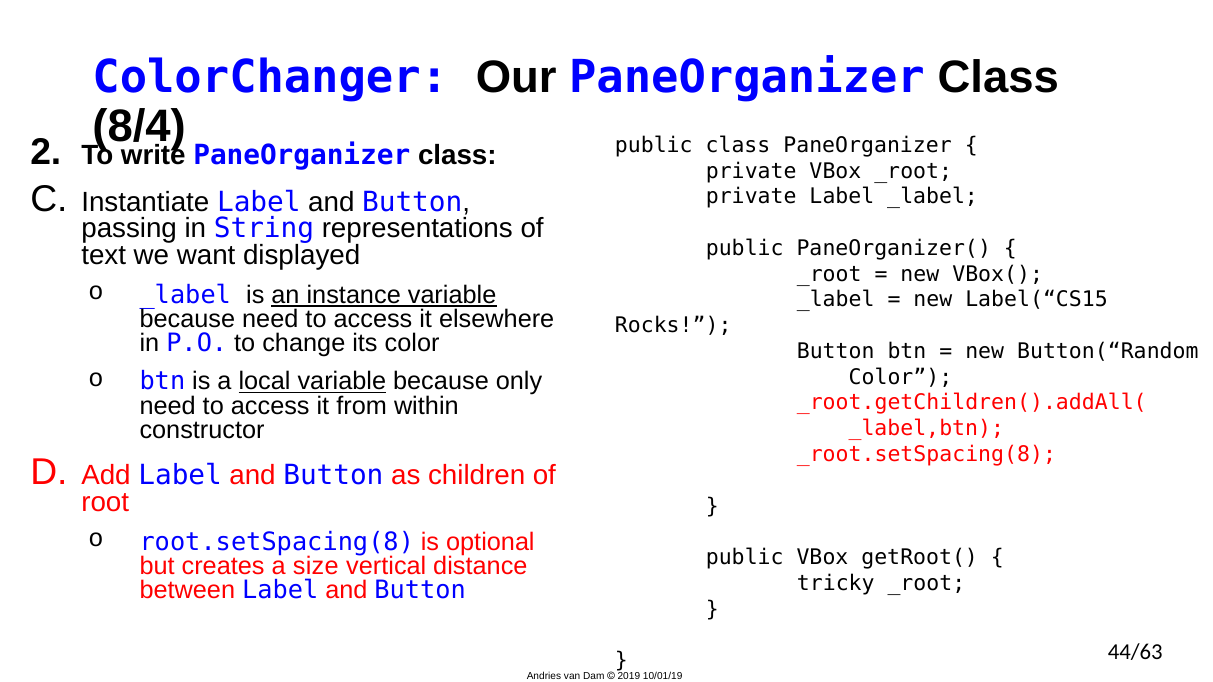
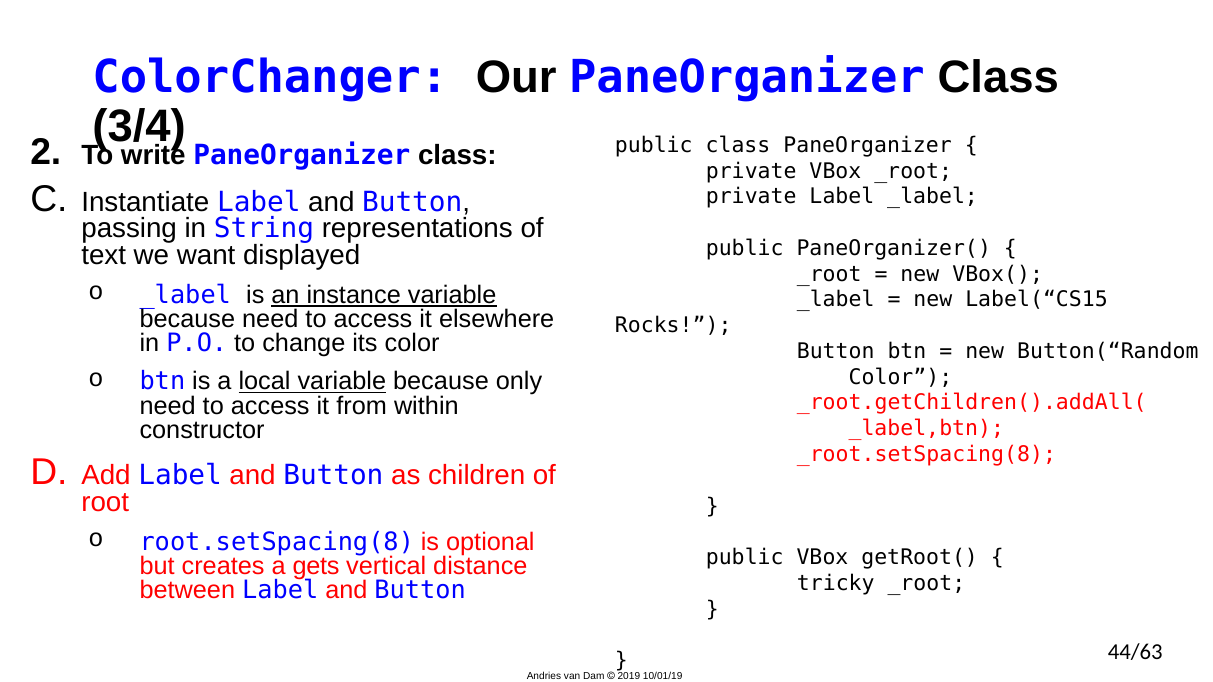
8/4: 8/4 -> 3/4 (139, 127)
size: size -> gets (316, 566)
